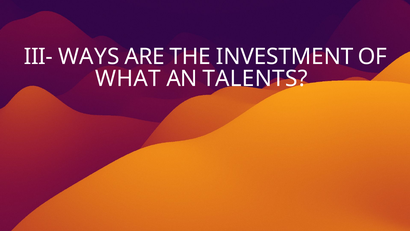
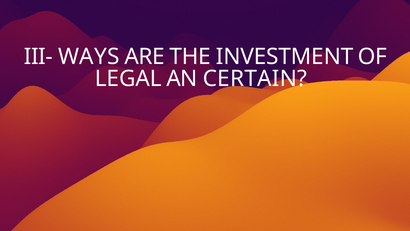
WHAT: WHAT -> LEGAL (128, 78)
TALENTS: TALENTS -> CERTAIN (255, 78)
